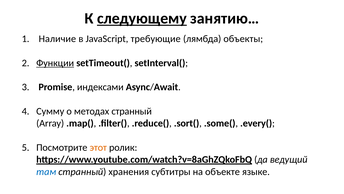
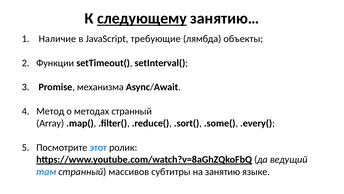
Функции underline: present -> none (55, 63)
индексами: индексами -> механизма (100, 87)
Сумму: Сумму -> Метод (50, 111)
этот colour: orange -> blue (98, 147)
хранения: хранения -> массивов (129, 171)
объекте: объекте -> занятию (223, 171)
